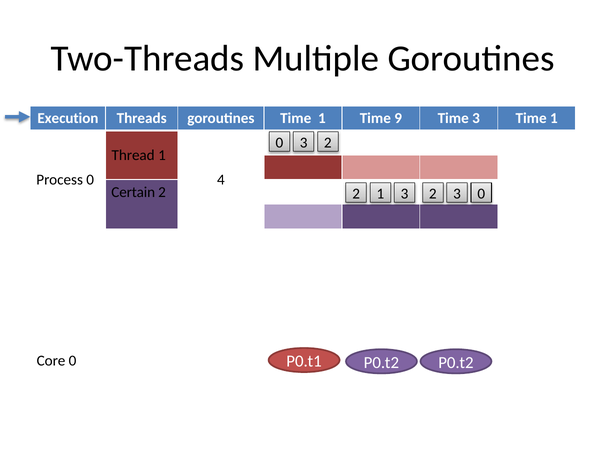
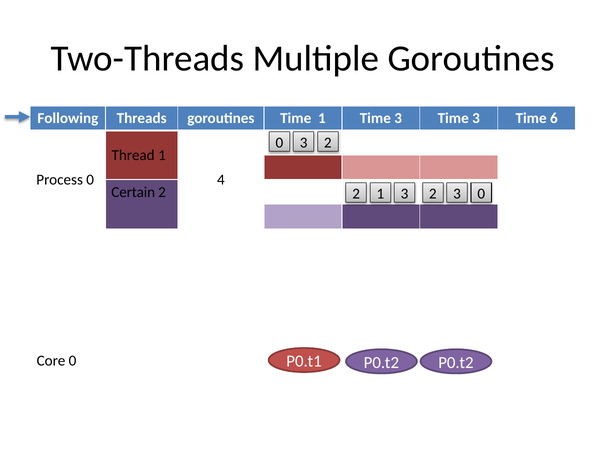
Execution: Execution -> Following (68, 119)
1 Time 9: 9 -> 3 (398, 119)
3 Time 1: 1 -> 6 (554, 119)
